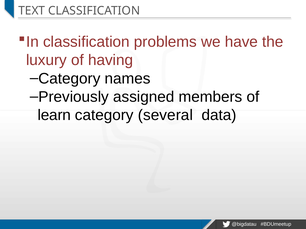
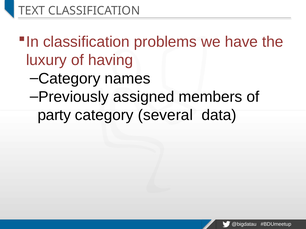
learn: learn -> party (54, 115)
